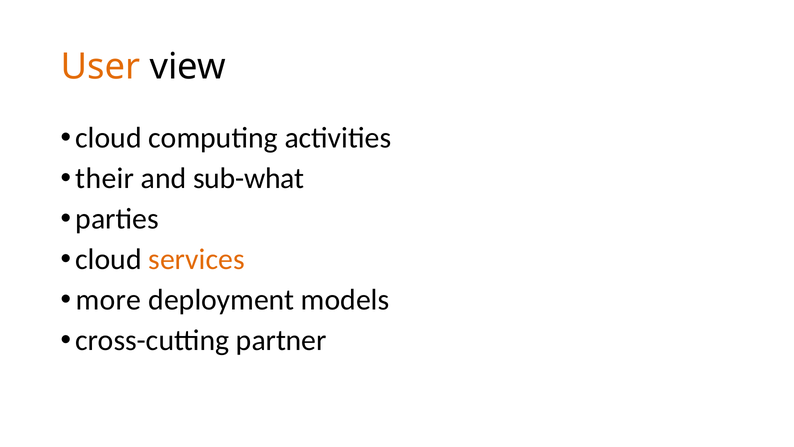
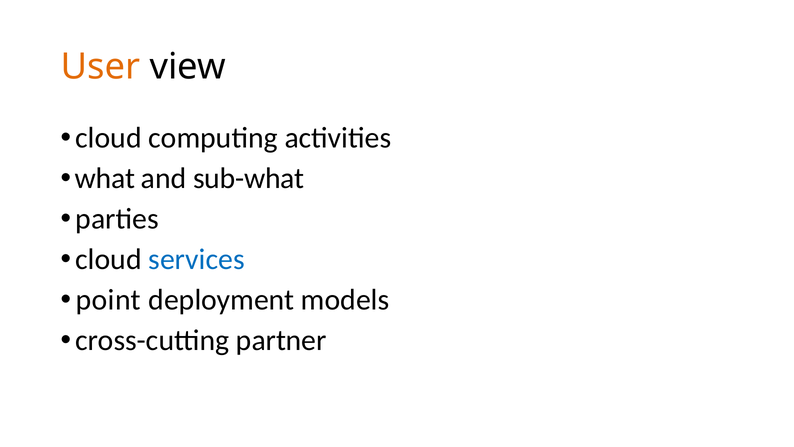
their: their -> what (105, 178)
services colour: orange -> blue (197, 259)
more: more -> point (108, 300)
